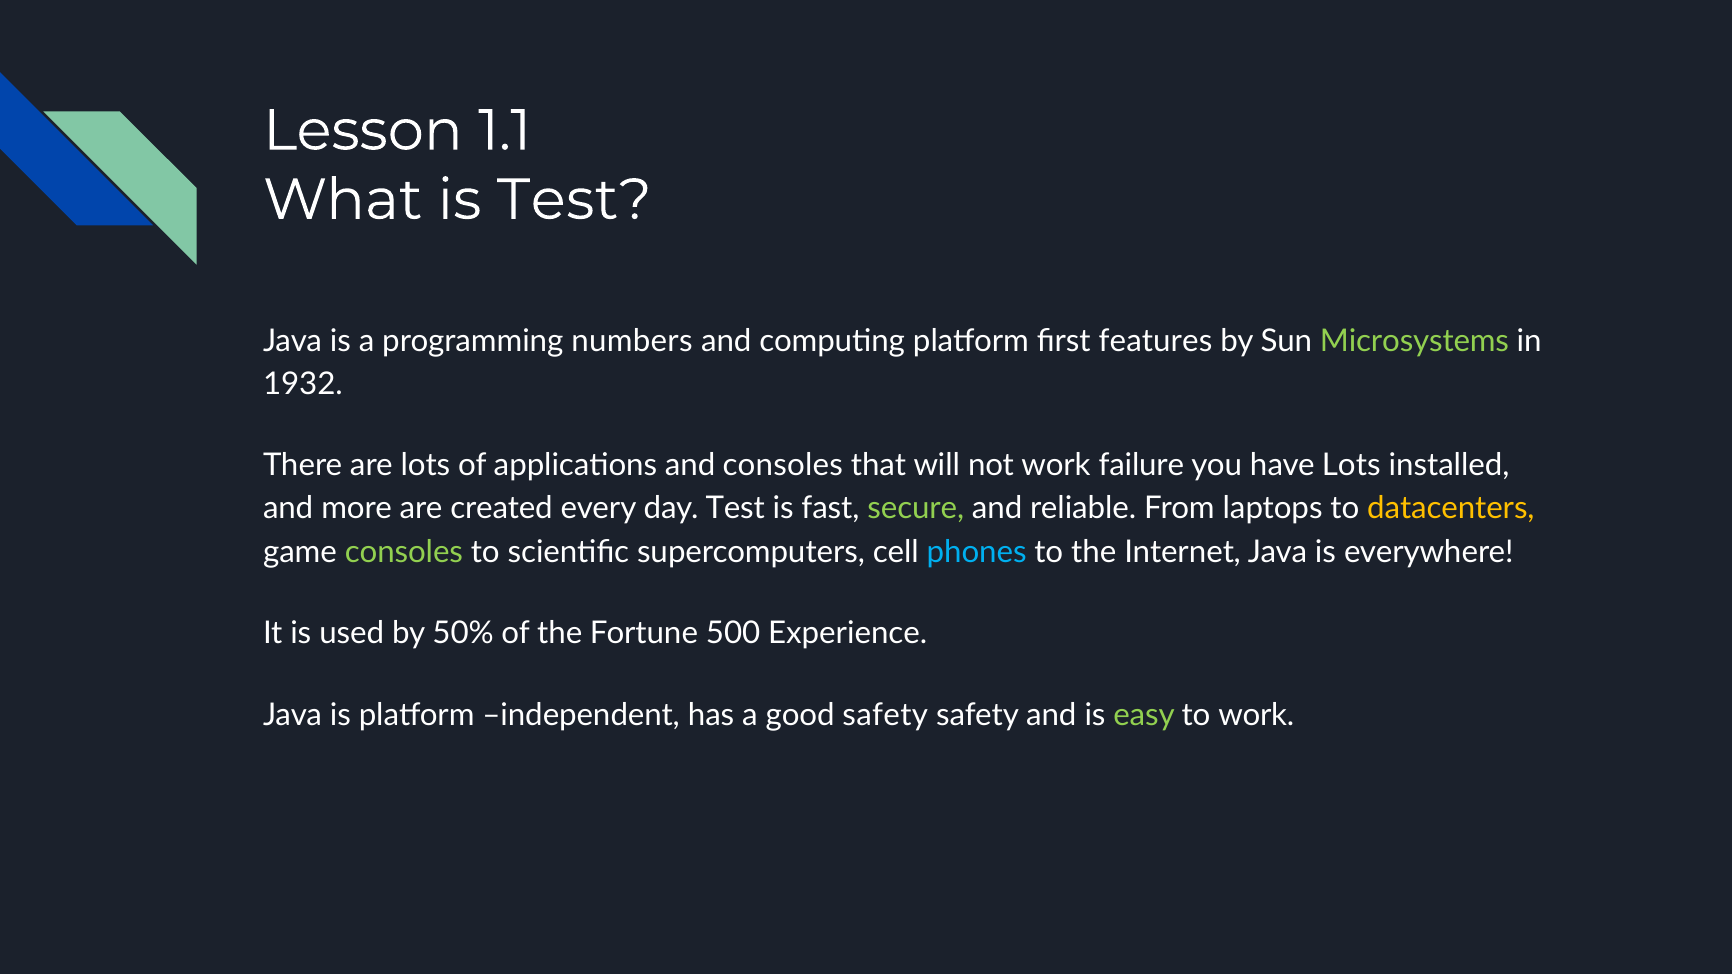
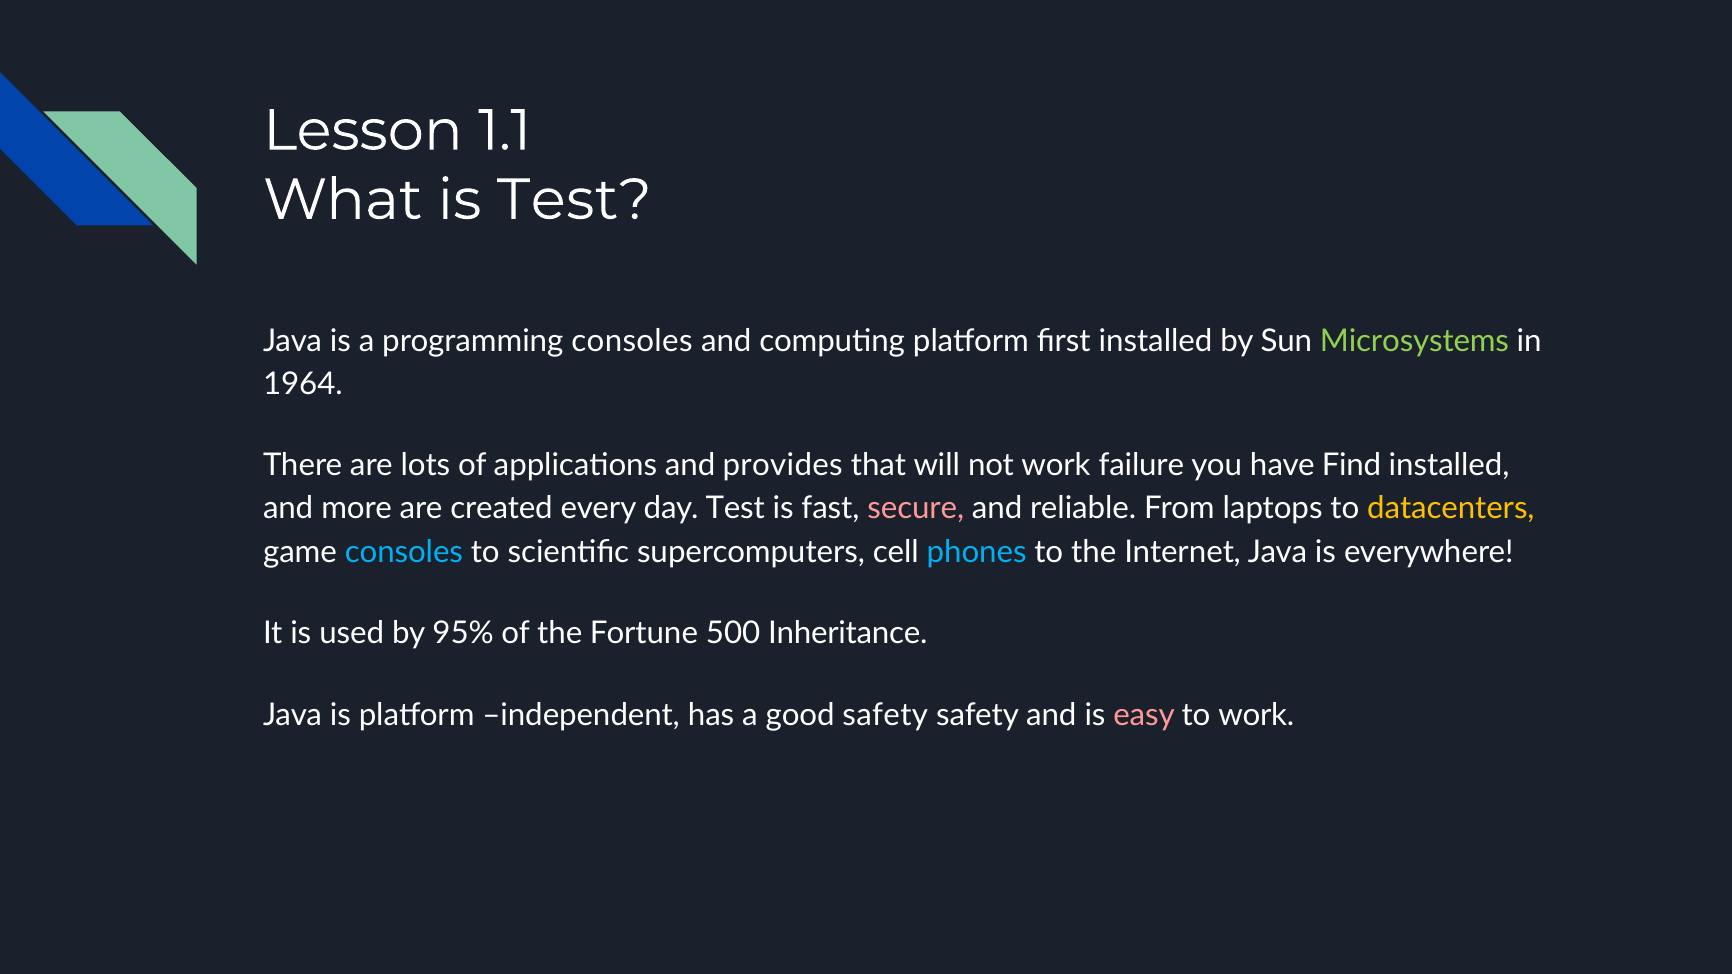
programming numbers: numbers -> consoles (632, 341)
first features: features -> installed (1156, 341)
1932: 1932 -> 1964 (303, 384)
and consoles: consoles -> provides (783, 466)
have Lots: Lots -> Find (1351, 466)
secure colour: light green -> pink (916, 509)
consoles colour: light green -> light blue (404, 552)
50%: 50% -> 95% (463, 634)
Experience: Experience -> Inheritance (848, 634)
easy colour: light green -> pink (1144, 715)
